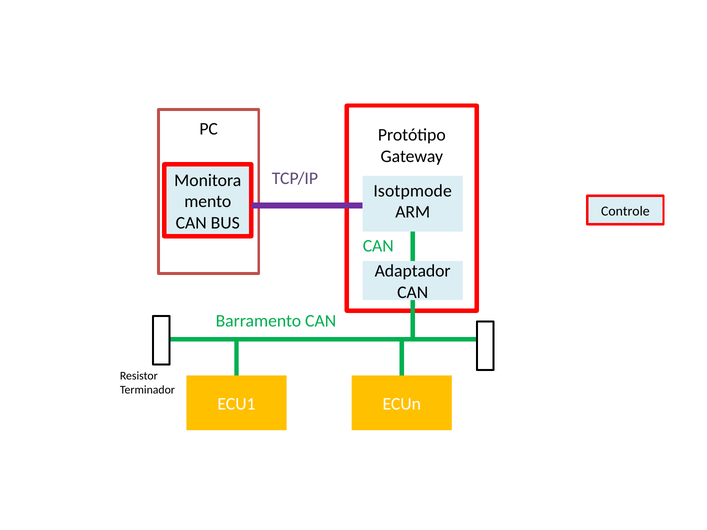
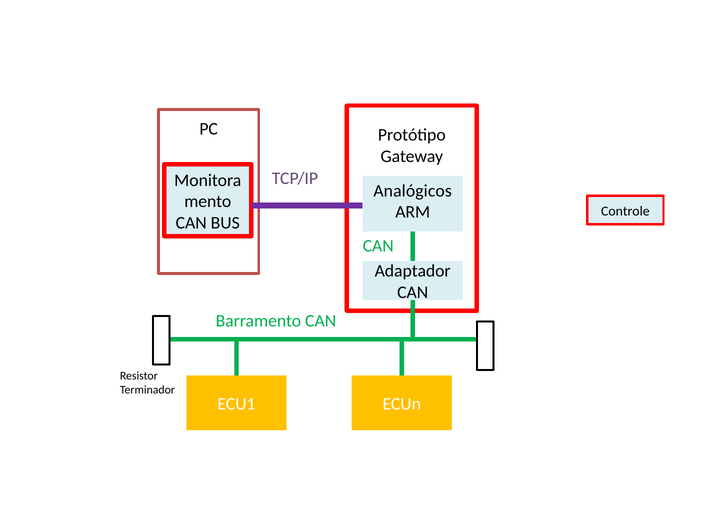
Isotpmode: Isotpmode -> Analógicos (413, 191)
